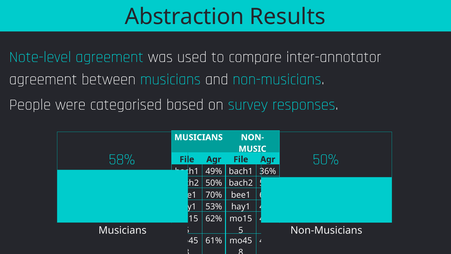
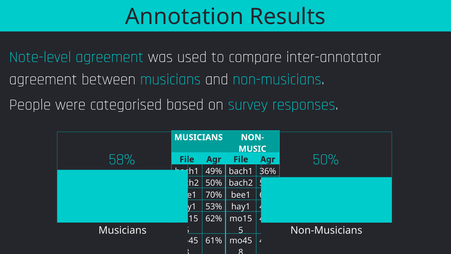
Abstraction: Abstraction -> Annotation (184, 17)
